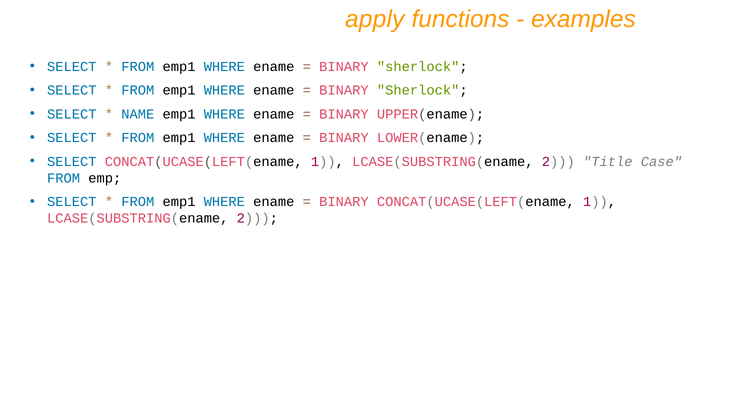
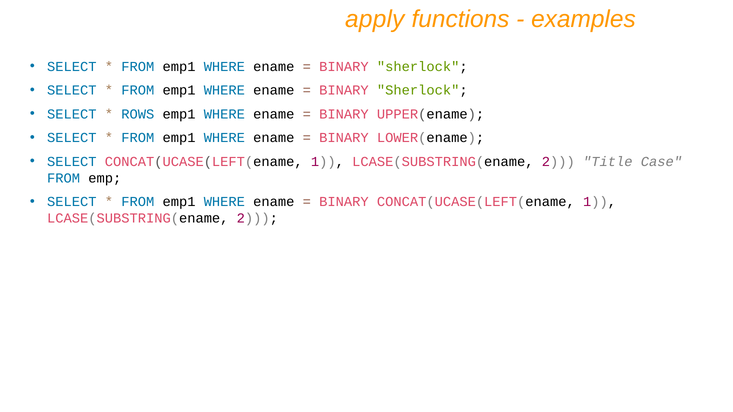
NAME: NAME -> ROWS (138, 114)
